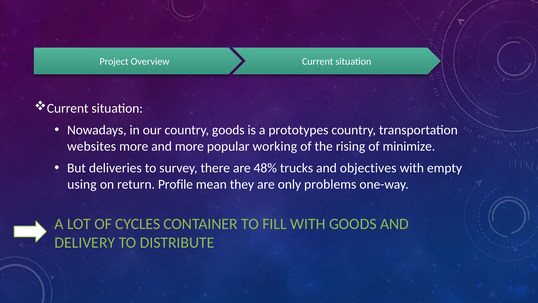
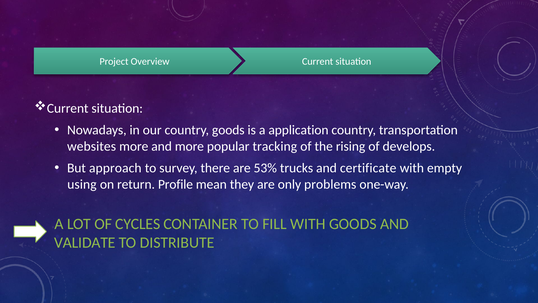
prototypes: prototypes -> application (298, 130)
working: working -> tracking (275, 146)
minimize: minimize -> develops (409, 146)
deliveries: deliveries -> approach (115, 168)
48%: 48% -> 53% (265, 168)
objectives: objectives -> certificate (368, 168)
DELIVERY: DELIVERY -> VALIDATE (85, 242)
